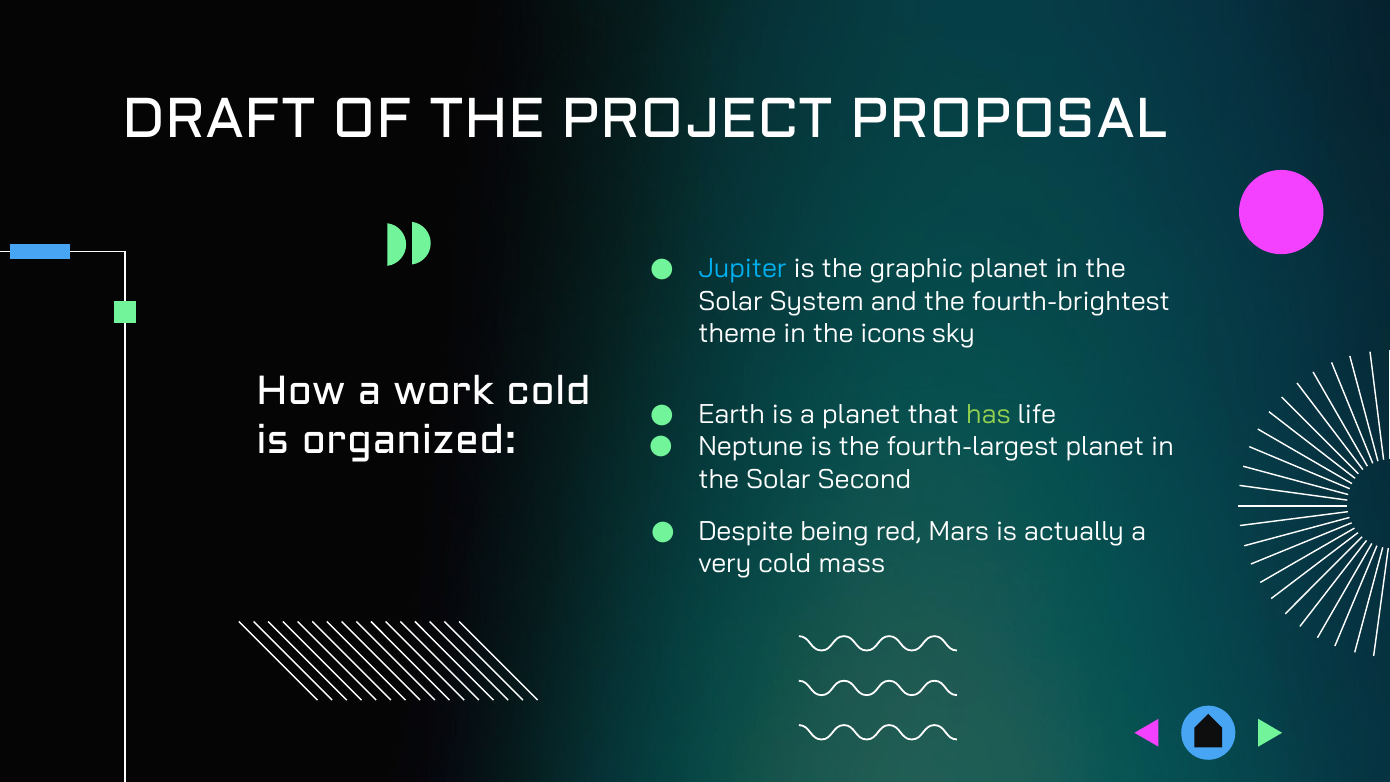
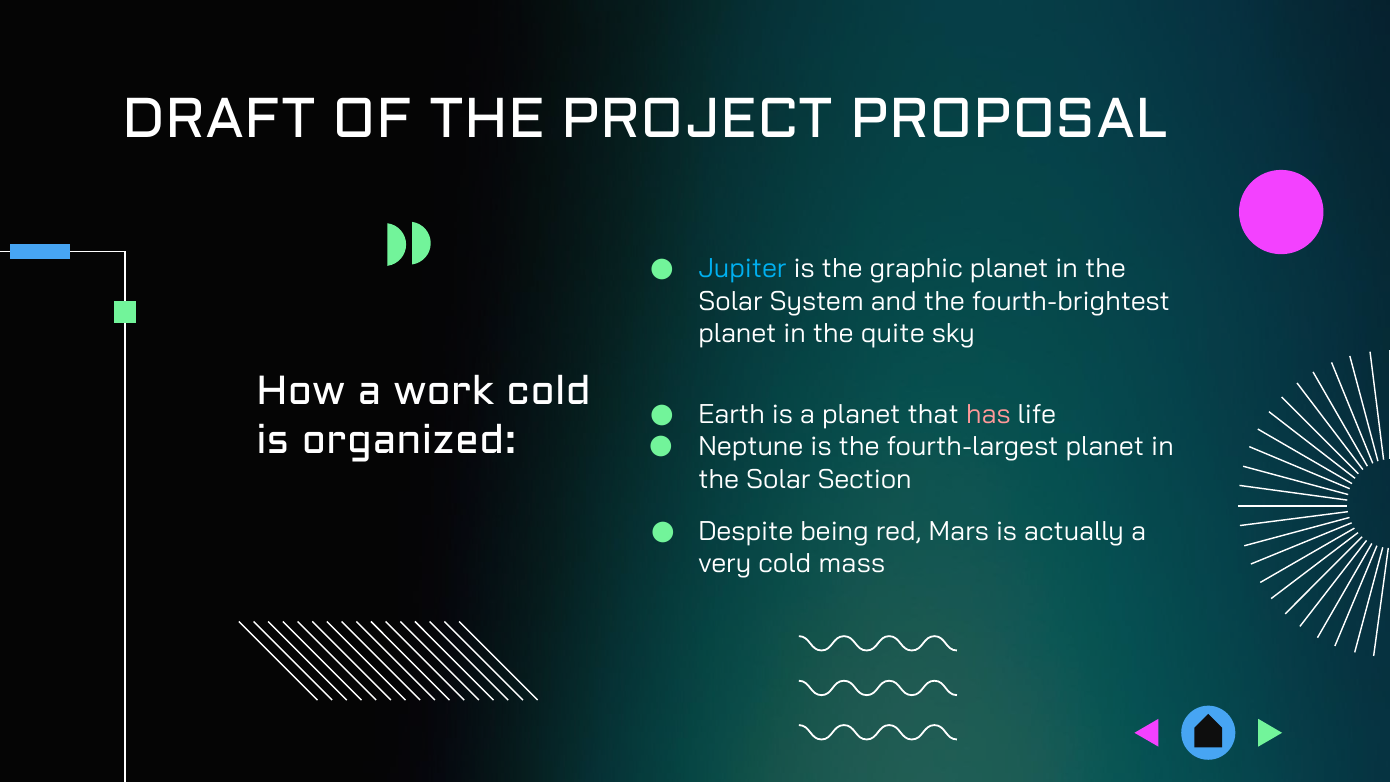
theme: theme -> planet (737, 334)
icons: icons -> quite (893, 334)
has colour: light green -> pink (988, 415)
Second: Second -> Section (865, 479)
